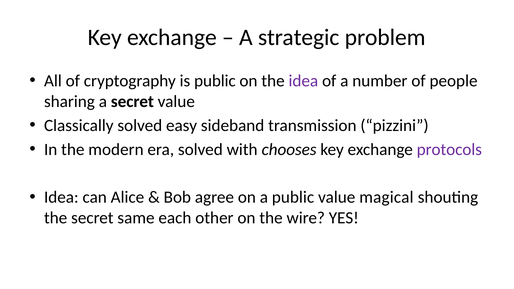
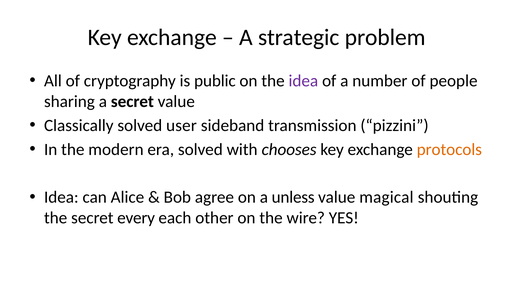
easy: easy -> user (181, 125)
protocols colour: purple -> orange (449, 149)
a public: public -> unless (293, 197)
same: same -> every (136, 218)
